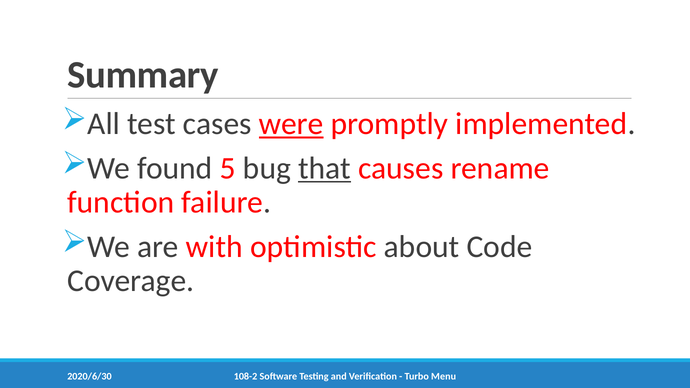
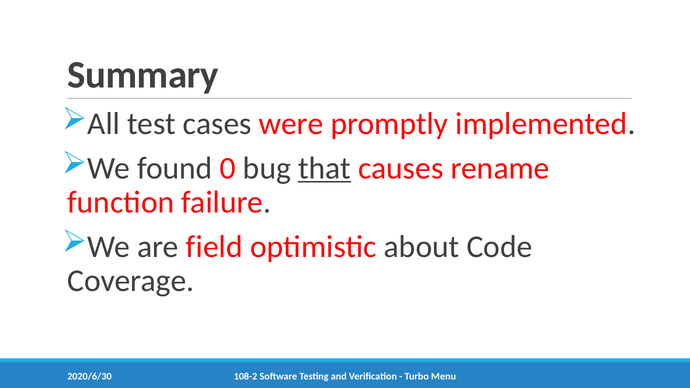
were underline: present -> none (291, 124)
5: 5 -> 0 (228, 168)
with: with -> field (214, 247)
